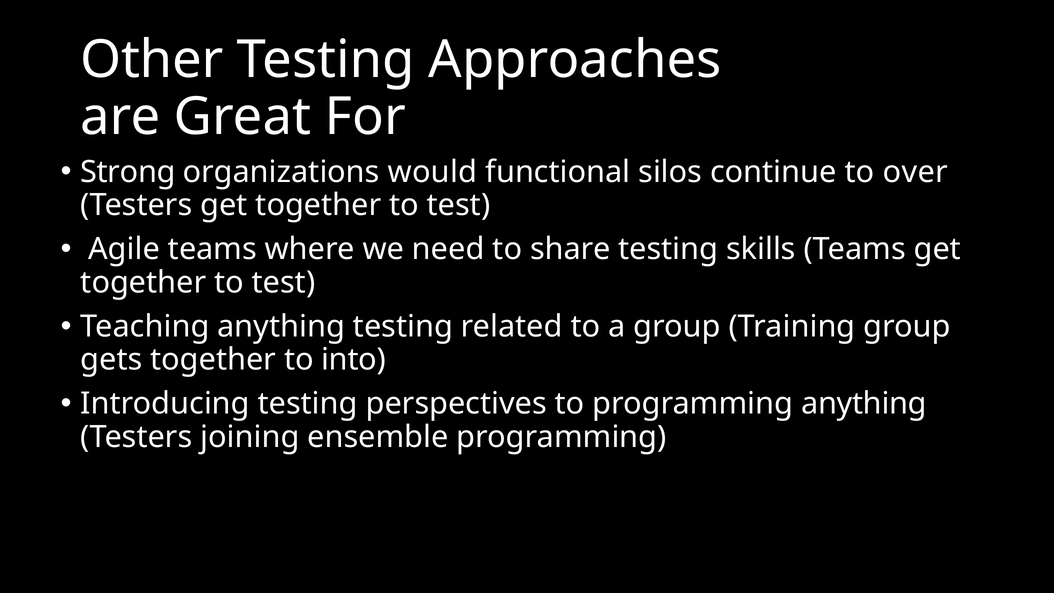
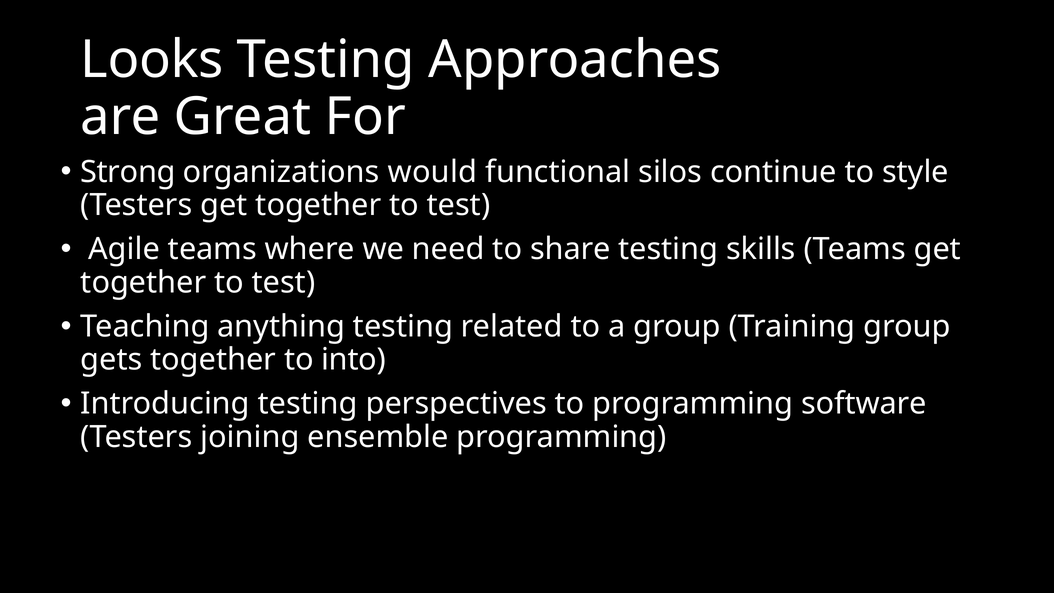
Other: Other -> Looks (152, 60)
over: over -> style (915, 172)
programming anything: anything -> software (864, 404)
